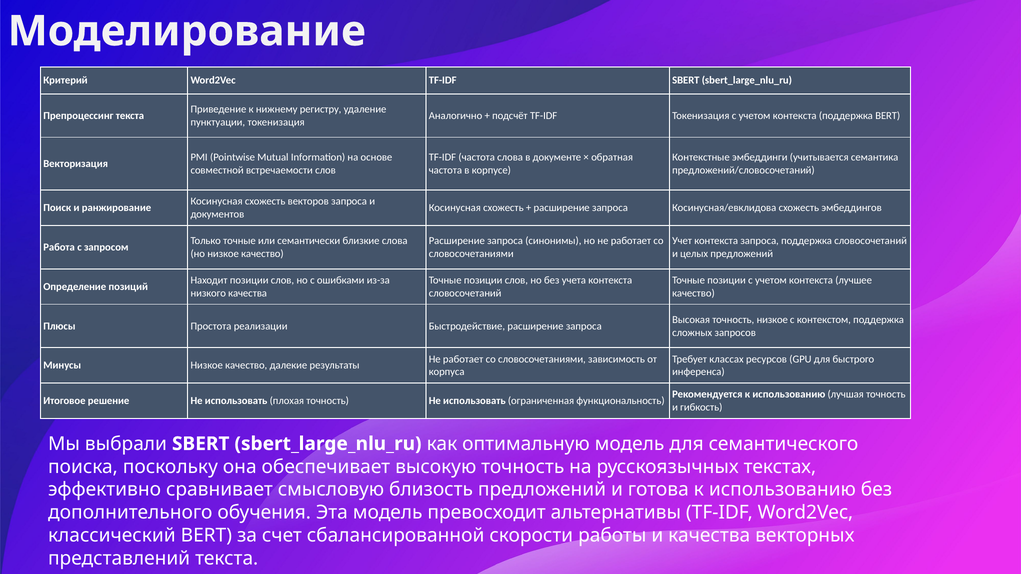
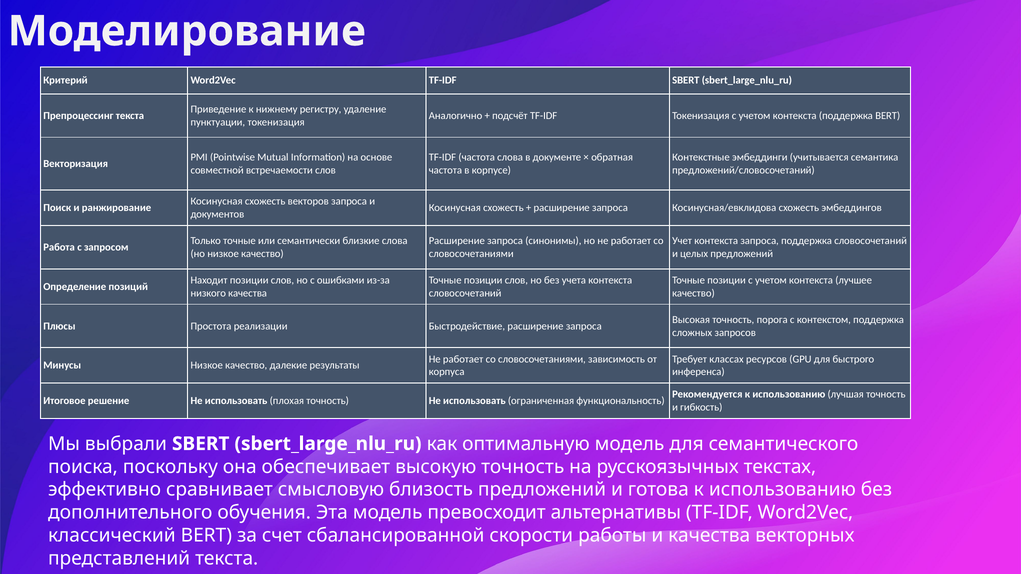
точность низкое: низкое -> порога (772, 320)
